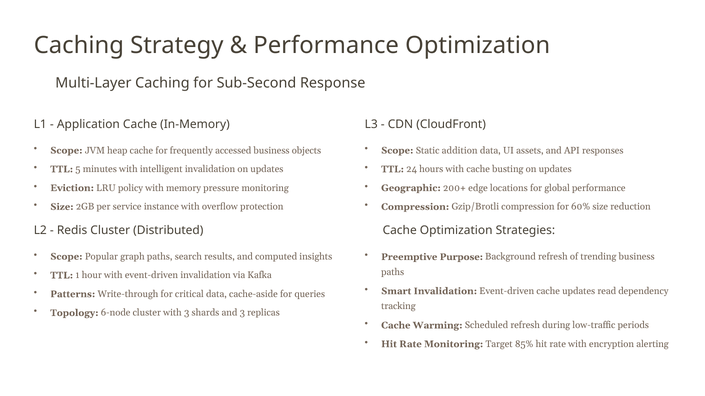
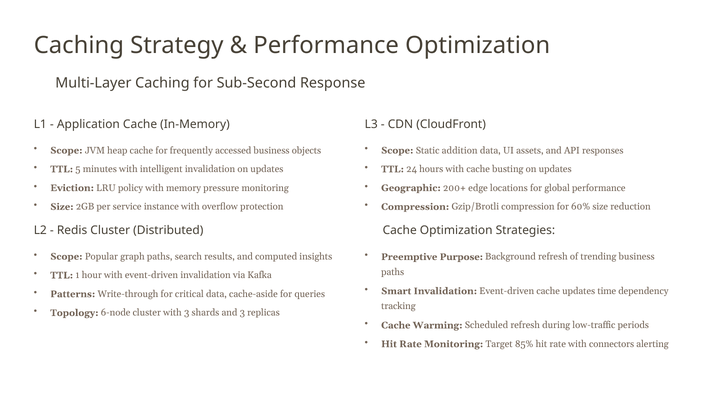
read: read -> time (607, 291)
encryption: encryption -> connectors (612, 345)
